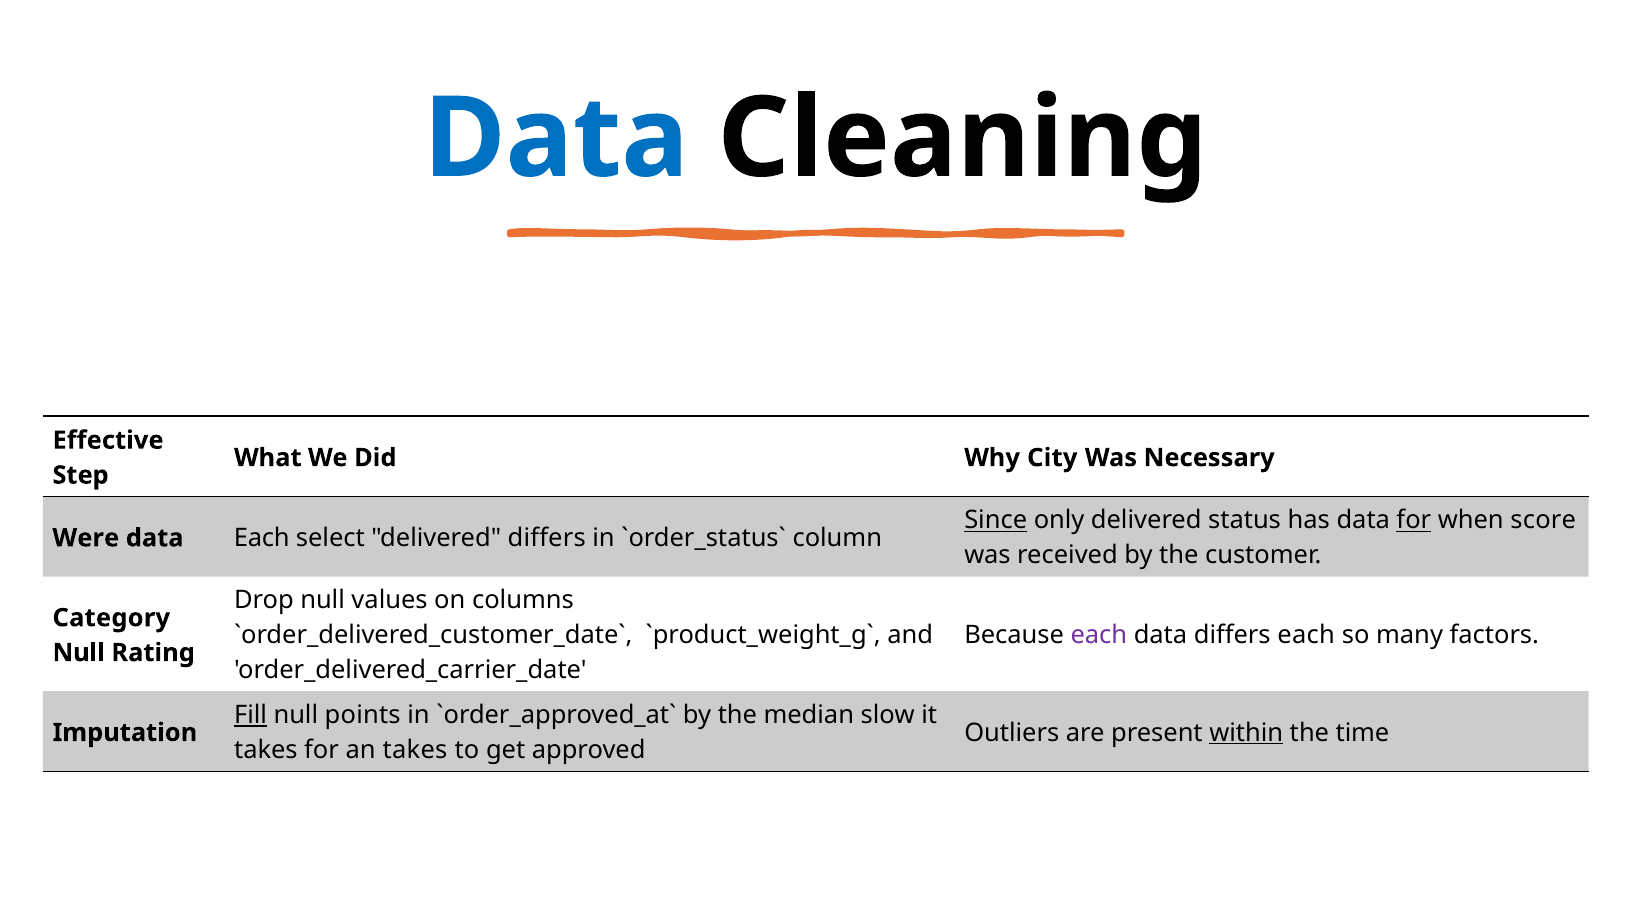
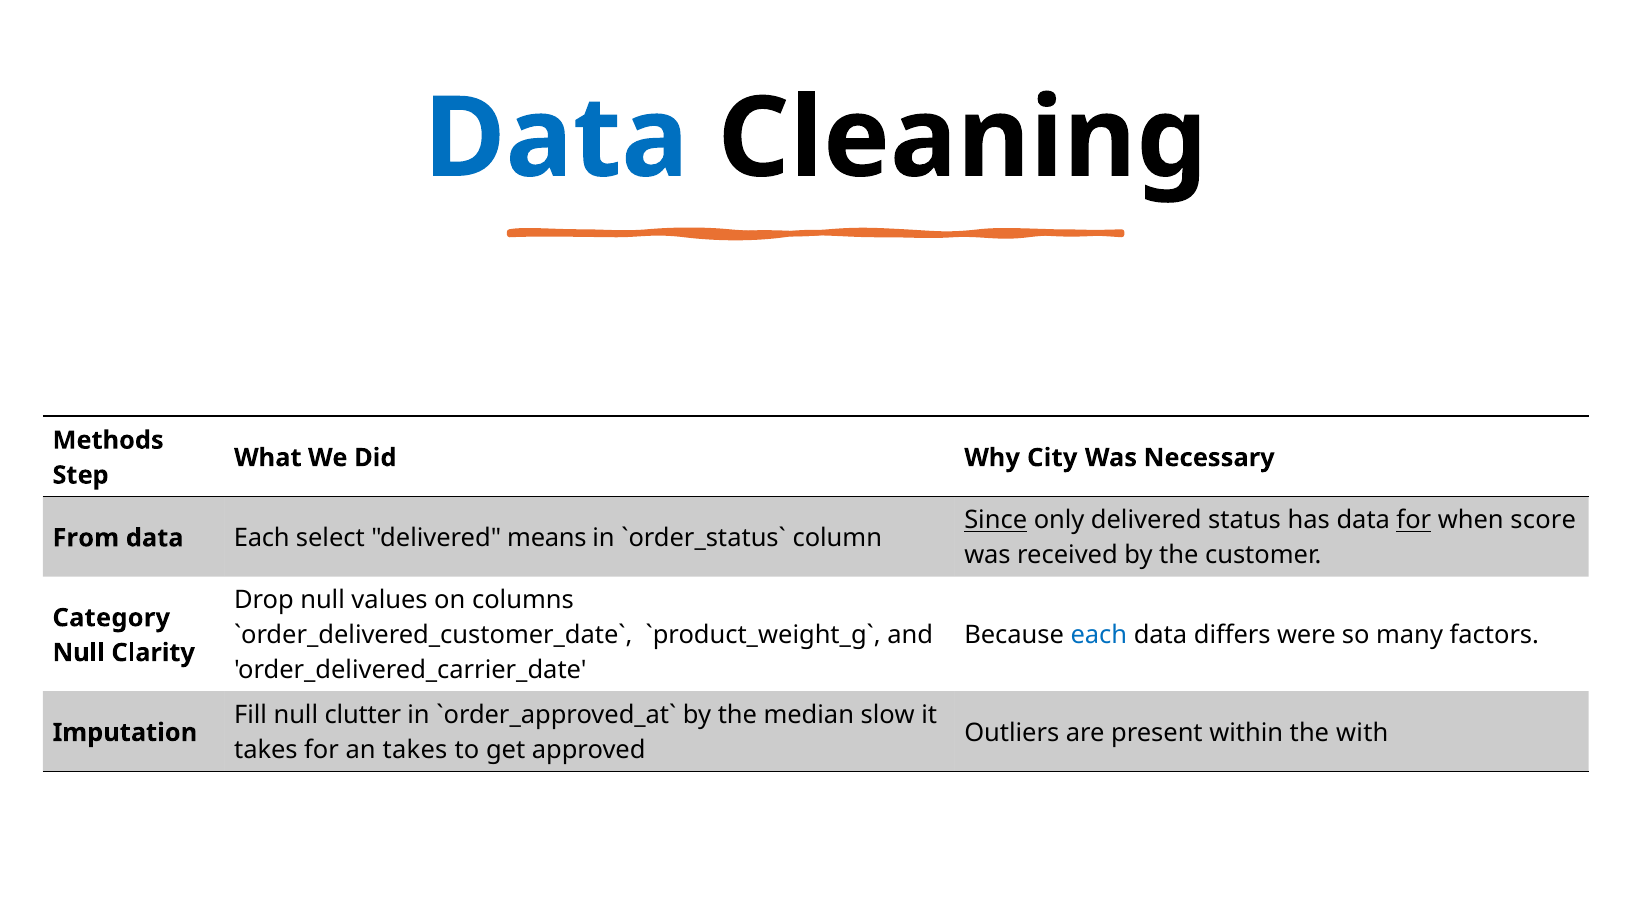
Effective: Effective -> Methods (108, 440)
Were: Were -> From (86, 538)
delivered differs: differs -> means (547, 538)
each colour: purple -> blue (1099, 635)
differs each: each -> were (1306, 635)
Rating: Rating -> Clarity (153, 653)
Fill underline: present -> none (250, 715)
points: points -> clutter (363, 715)
within underline: present -> none (1246, 733)
time: time -> with (1362, 733)
